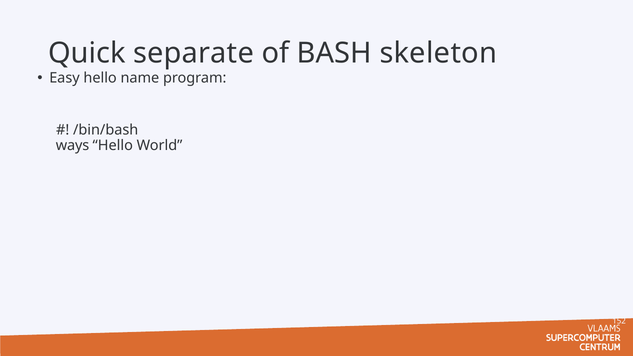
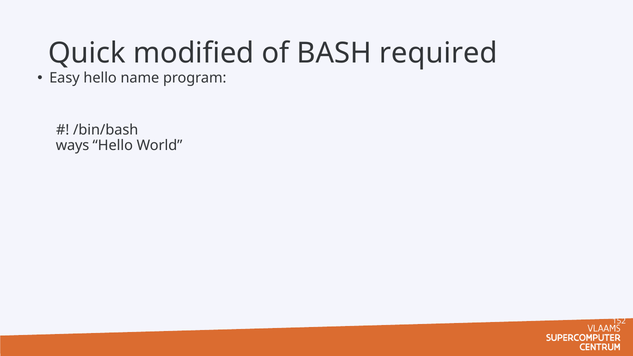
separate: separate -> modified (194, 53)
skeleton: skeleton -> required (438, 53)
